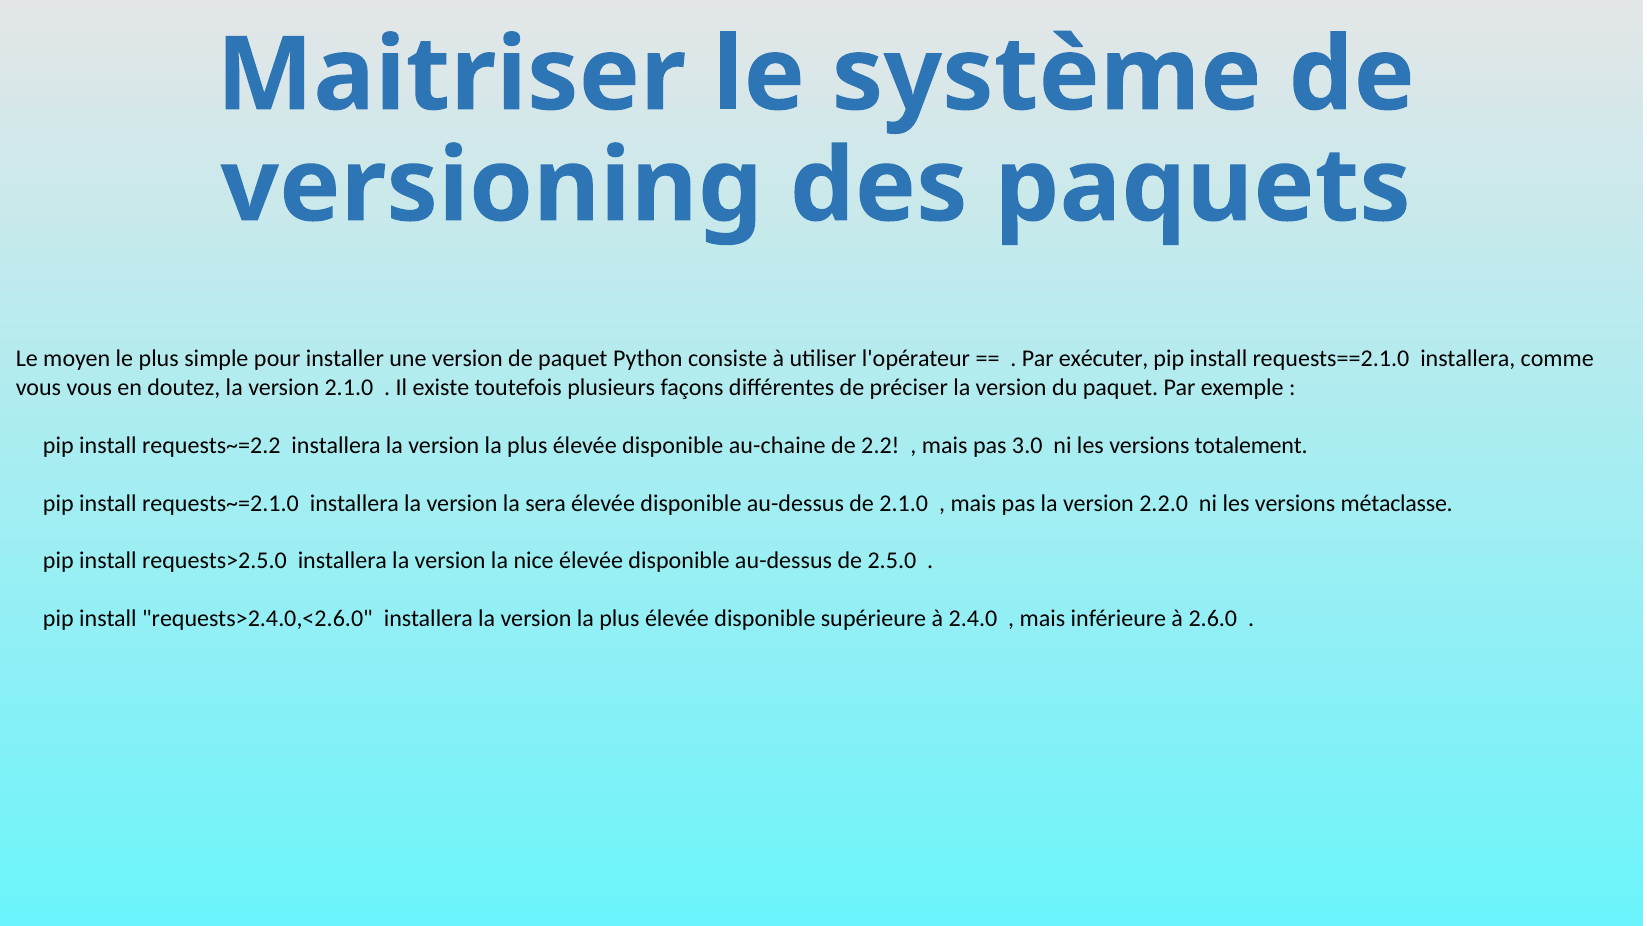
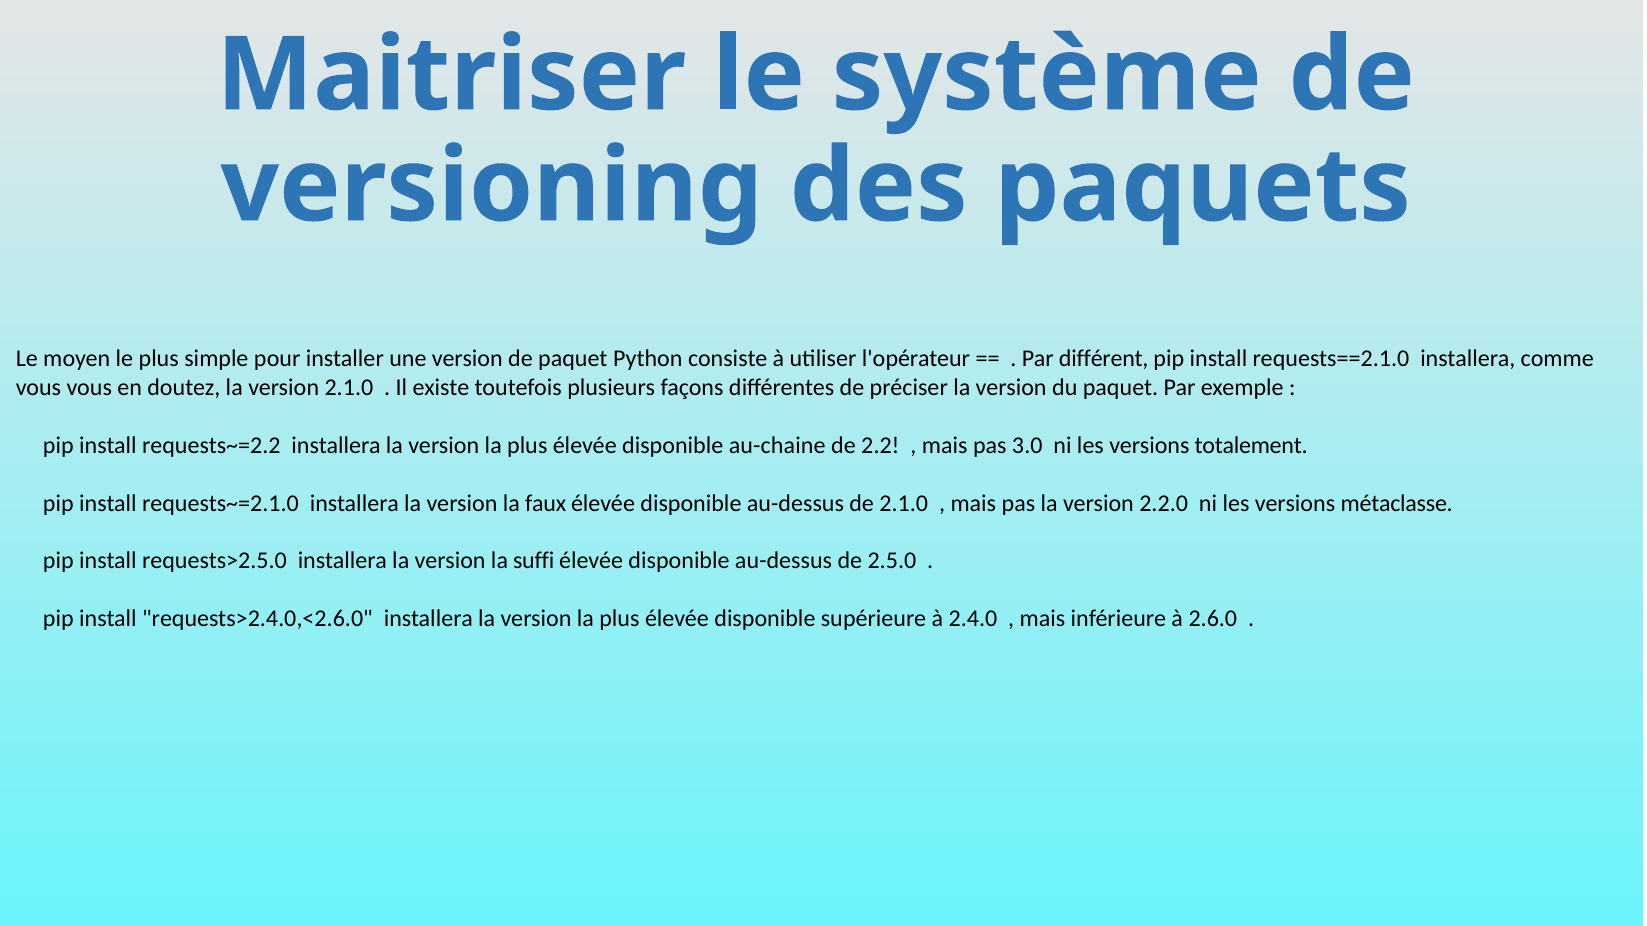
exécuter: exécuter -> différent (1104, 359)
sera: sera -> faux (546, 503)
nice: nice -> suffi (534, 561)
